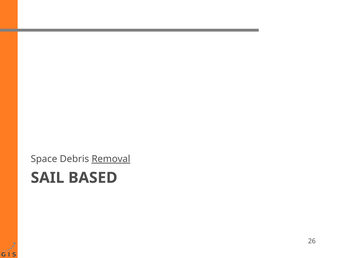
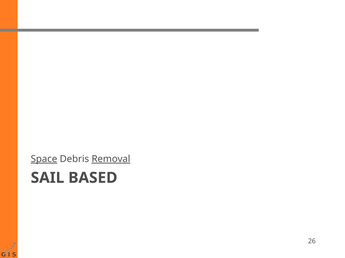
Space underline: none -> present (44, 159)
